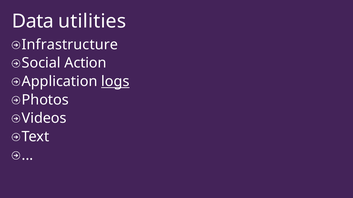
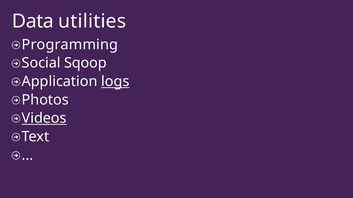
Infrastructure: Infrastructure -> Programming (70, 45)
Action: Action -> Sqoop (85, 63)
Videos underline: none -> present (44, 119)
